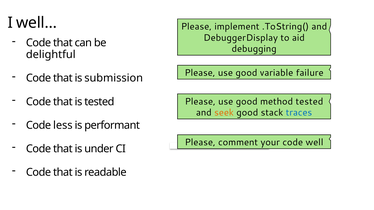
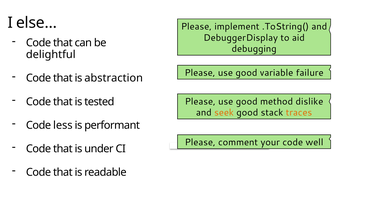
well…: well… -> else… (36, 23)
submission: submission -> abstraction (114, 78)
method tested: tested -> dislike (309, 102)
traces colour: blue -> orange (299, 113)
